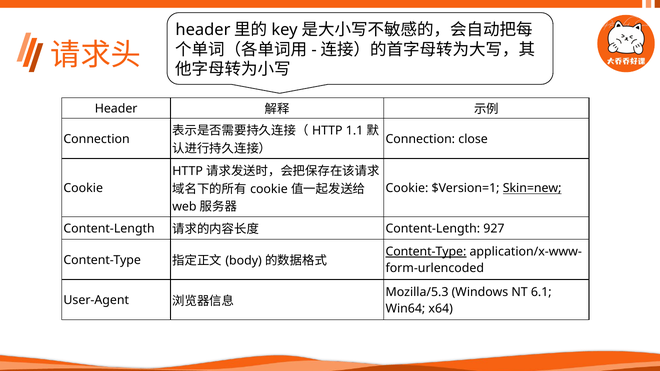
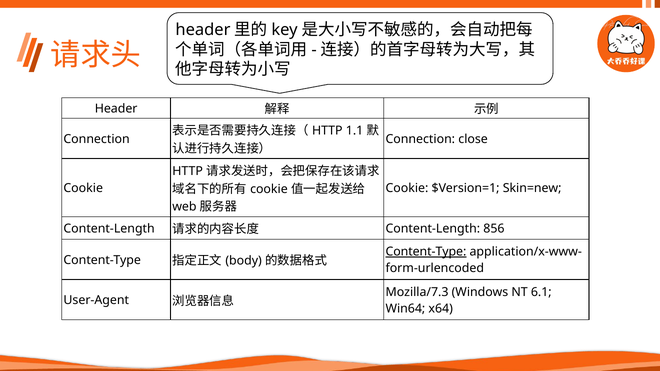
Skin=new underline: present -> none (532, 188)
927: 927 -> 856 (494, 229)
Mozilla/5.3: Mozilla/5.3 -> Mozilla/7.3 (417, 292)
